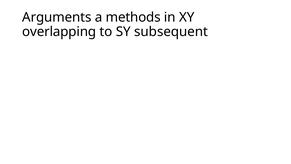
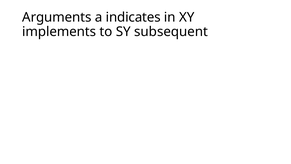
methods: methods -> indicates (133, 17)
overlapping: overlapping -> implements (59, 32)
